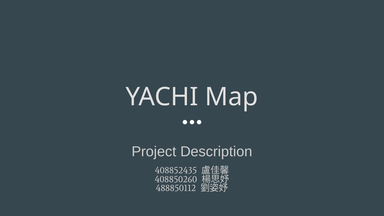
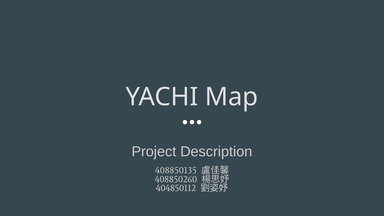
408852435: 408852435 -> 408850135 (176, 170)
488850112: 488850112 -> 404850112 (176, 188)
